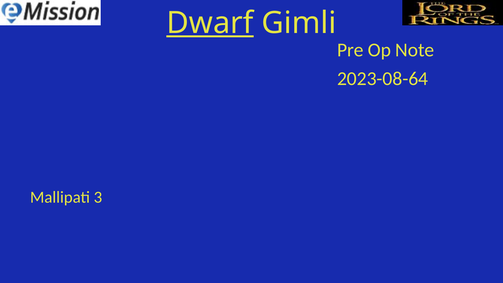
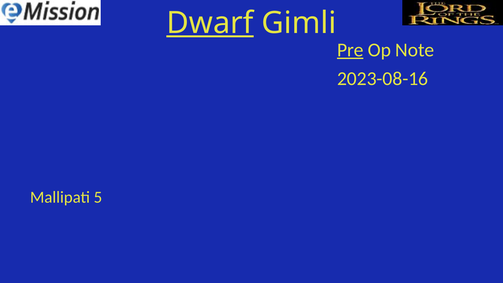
Pre underline: none -> present (350, 50)
2023-08-64: 2023-08-64 -> 2023-08-16 (383, 79)
3: 3 -> 5 (98, 197)
